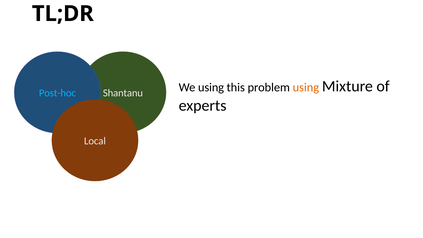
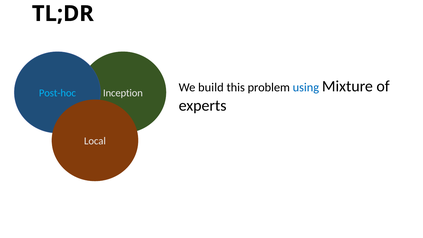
We using: using -> build (211, 88)
using colour: orange -> blue (306, 88)
Shantanu: Shantanu -> Inception (123, 93)
